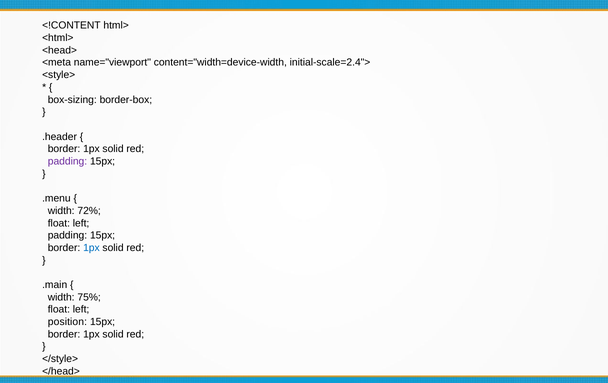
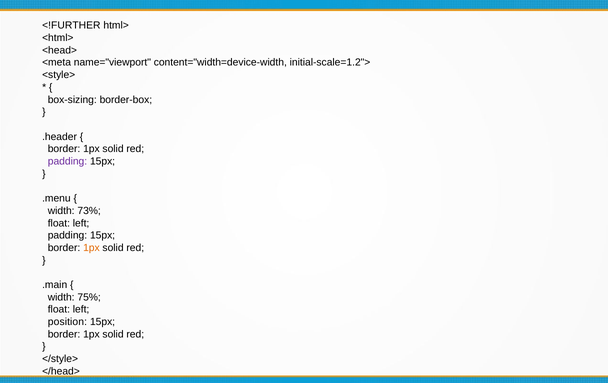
<!CONTENT: <!CONTENT -> <!FURTHER (71, 26)
initial-scale=2.4">: initial-scale=2.4"> -> initial-scale=1.2"> (330, 63)
72%: 72% -> 73% (89, 211)
1px colour: blue -> orange (91, 248)
